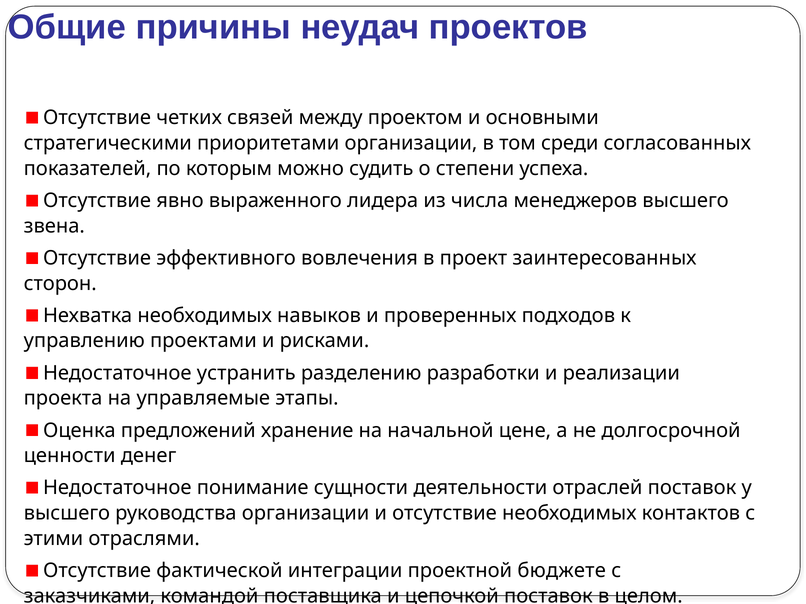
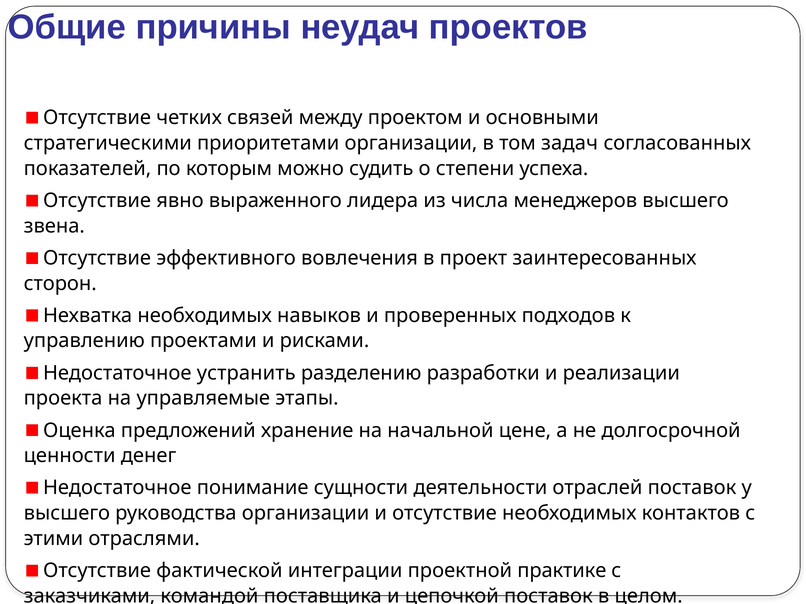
среди: среди -> задач (570, 143)
бюджете: бюджете -> практике (562, 571)
